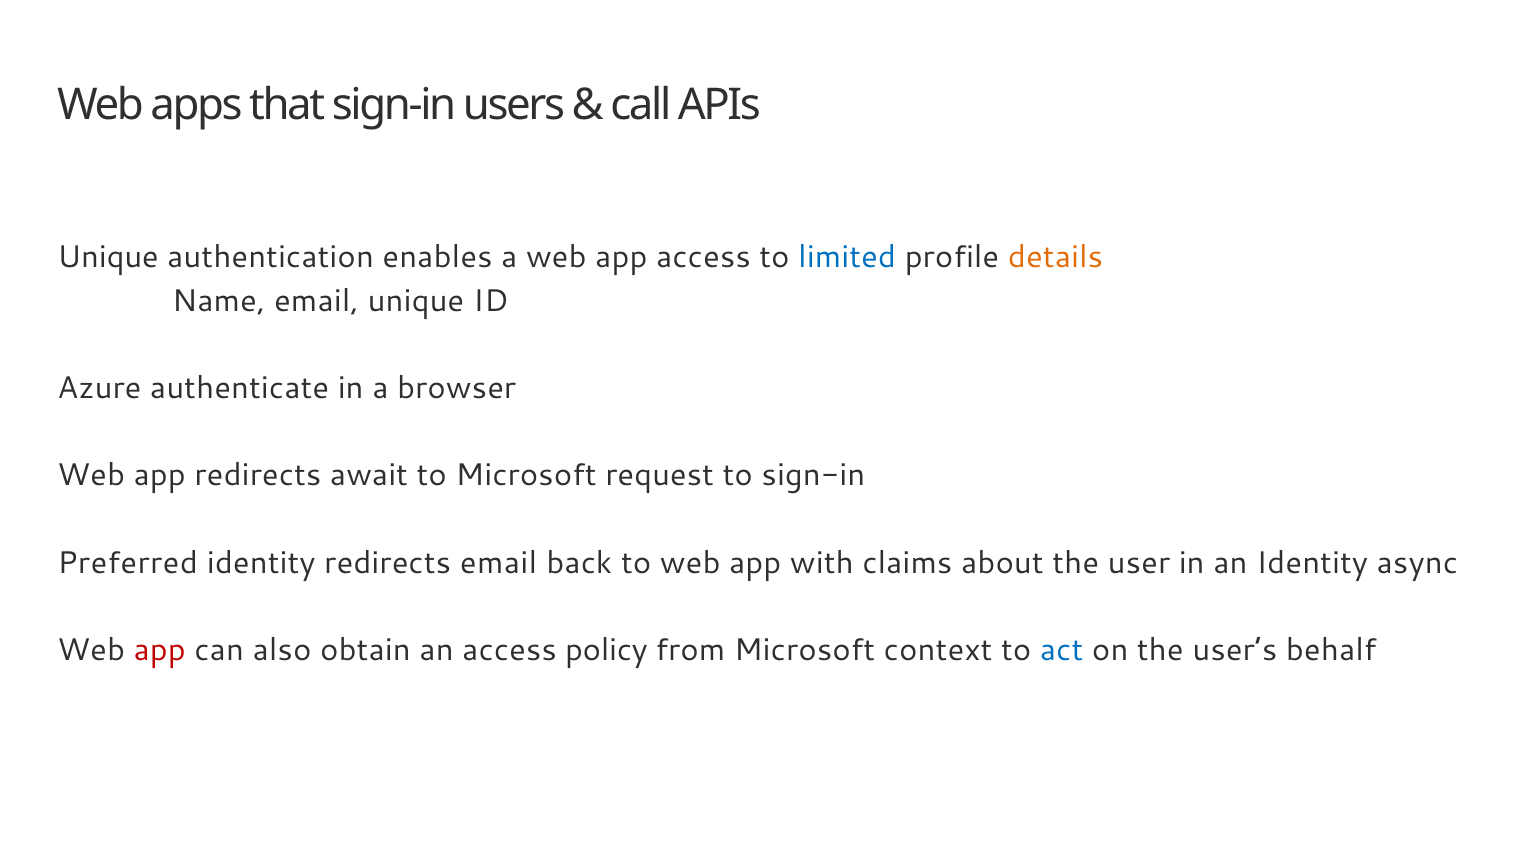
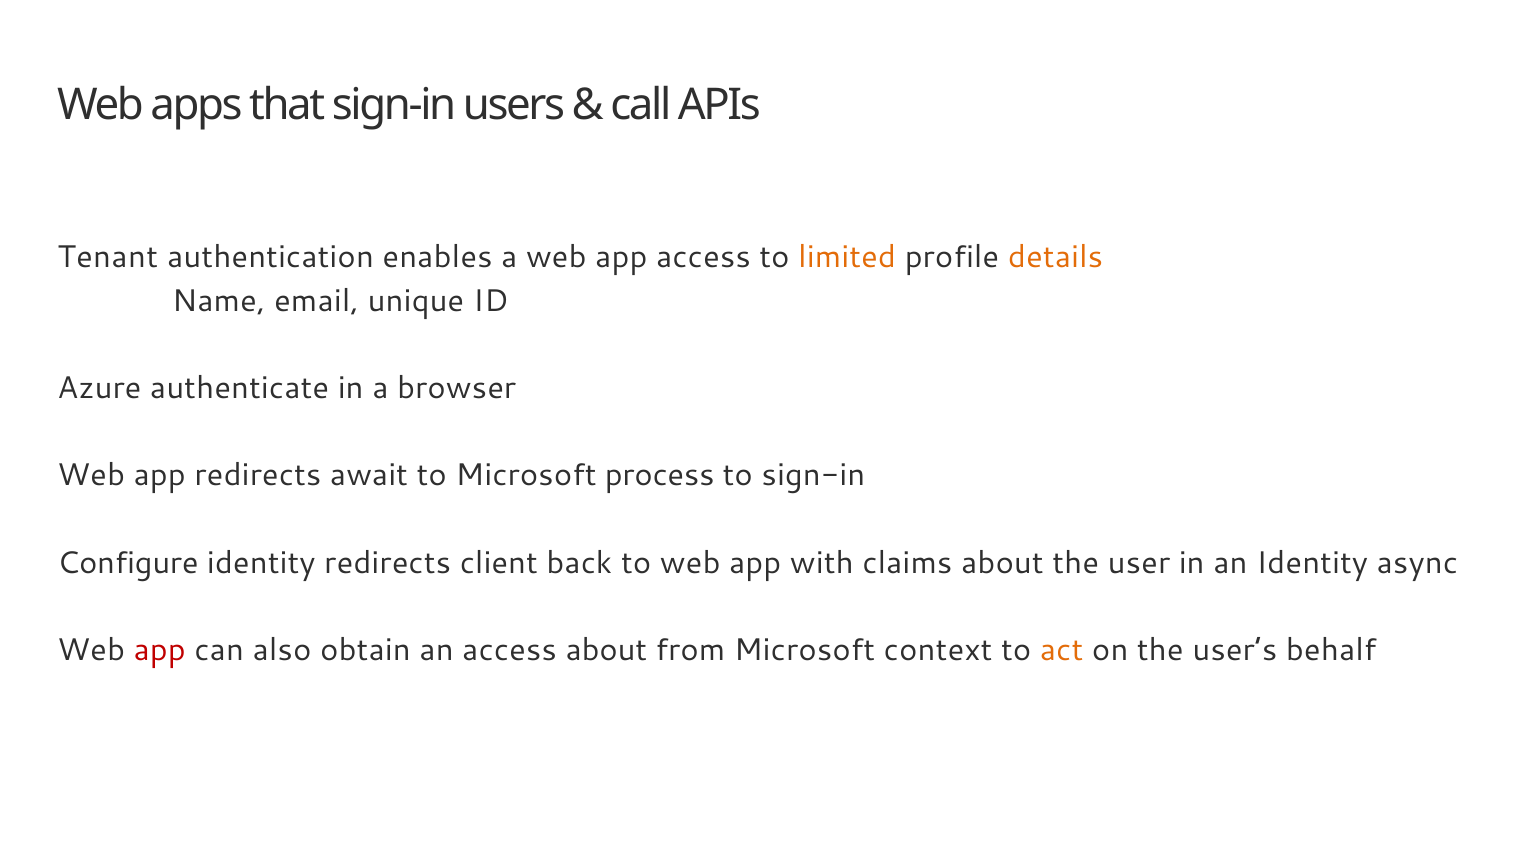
Unique: Unique -> Tenant (108, 257)
limited colour: blue -> orange (847, 257)
request: request -> process (660, 476)
Preferred: Preferred -> Configure (128, 563)
redirects email: email -> client (499, 563)
access policy: policy -> about (606, 651)
act colour: blue -> orange (1062, 651)
